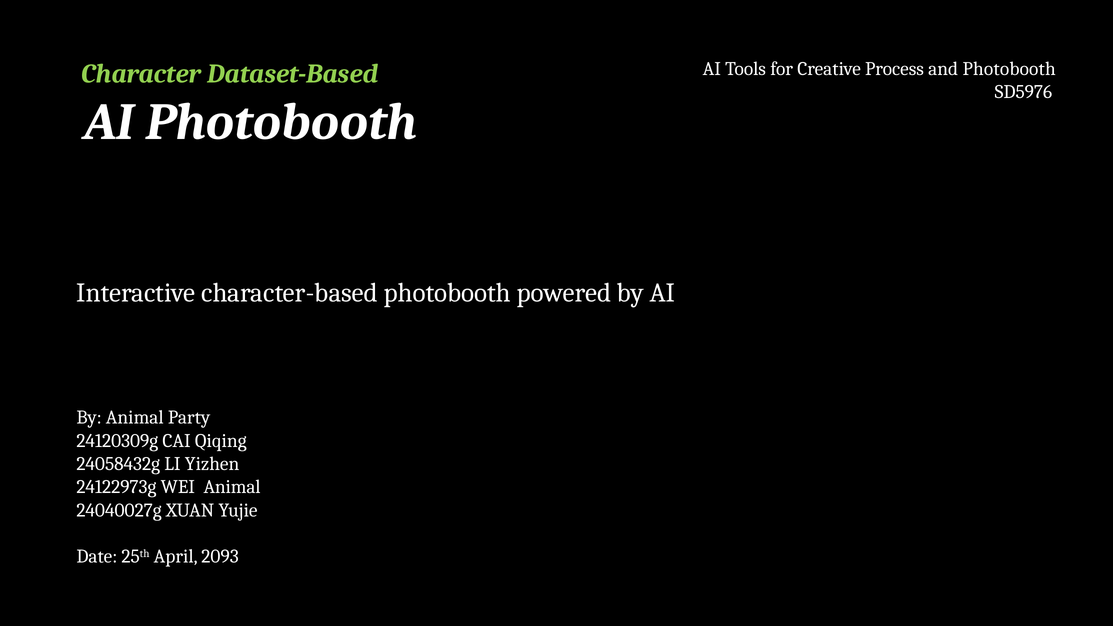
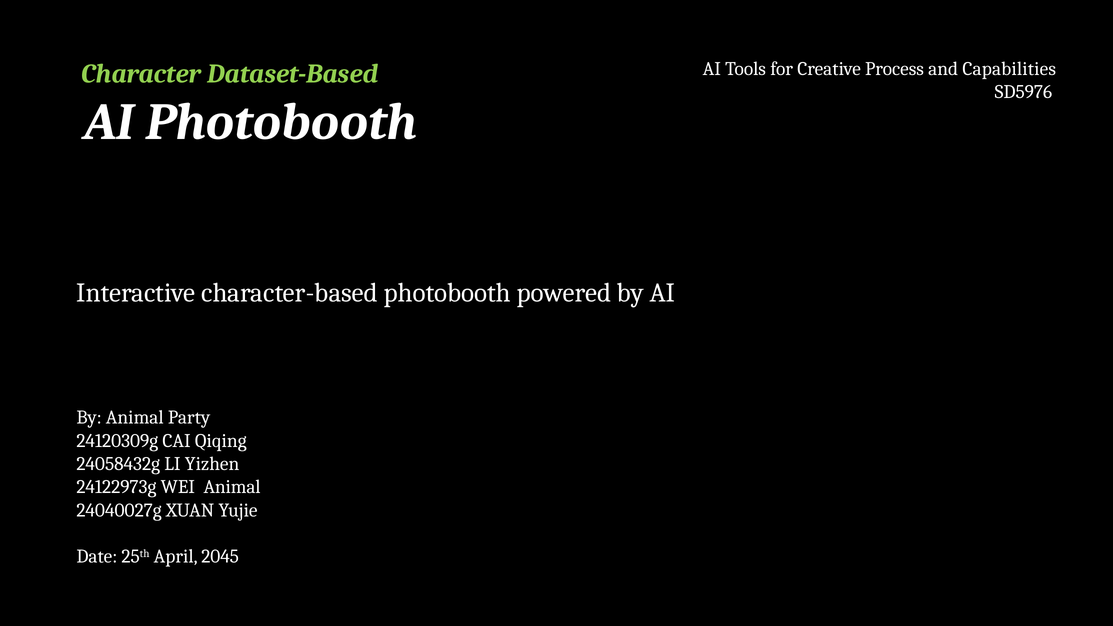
and Photobooth: Photobooth -> Capabilities (1009, 69)
2093: 2093 -> 2045 (220, 557)
